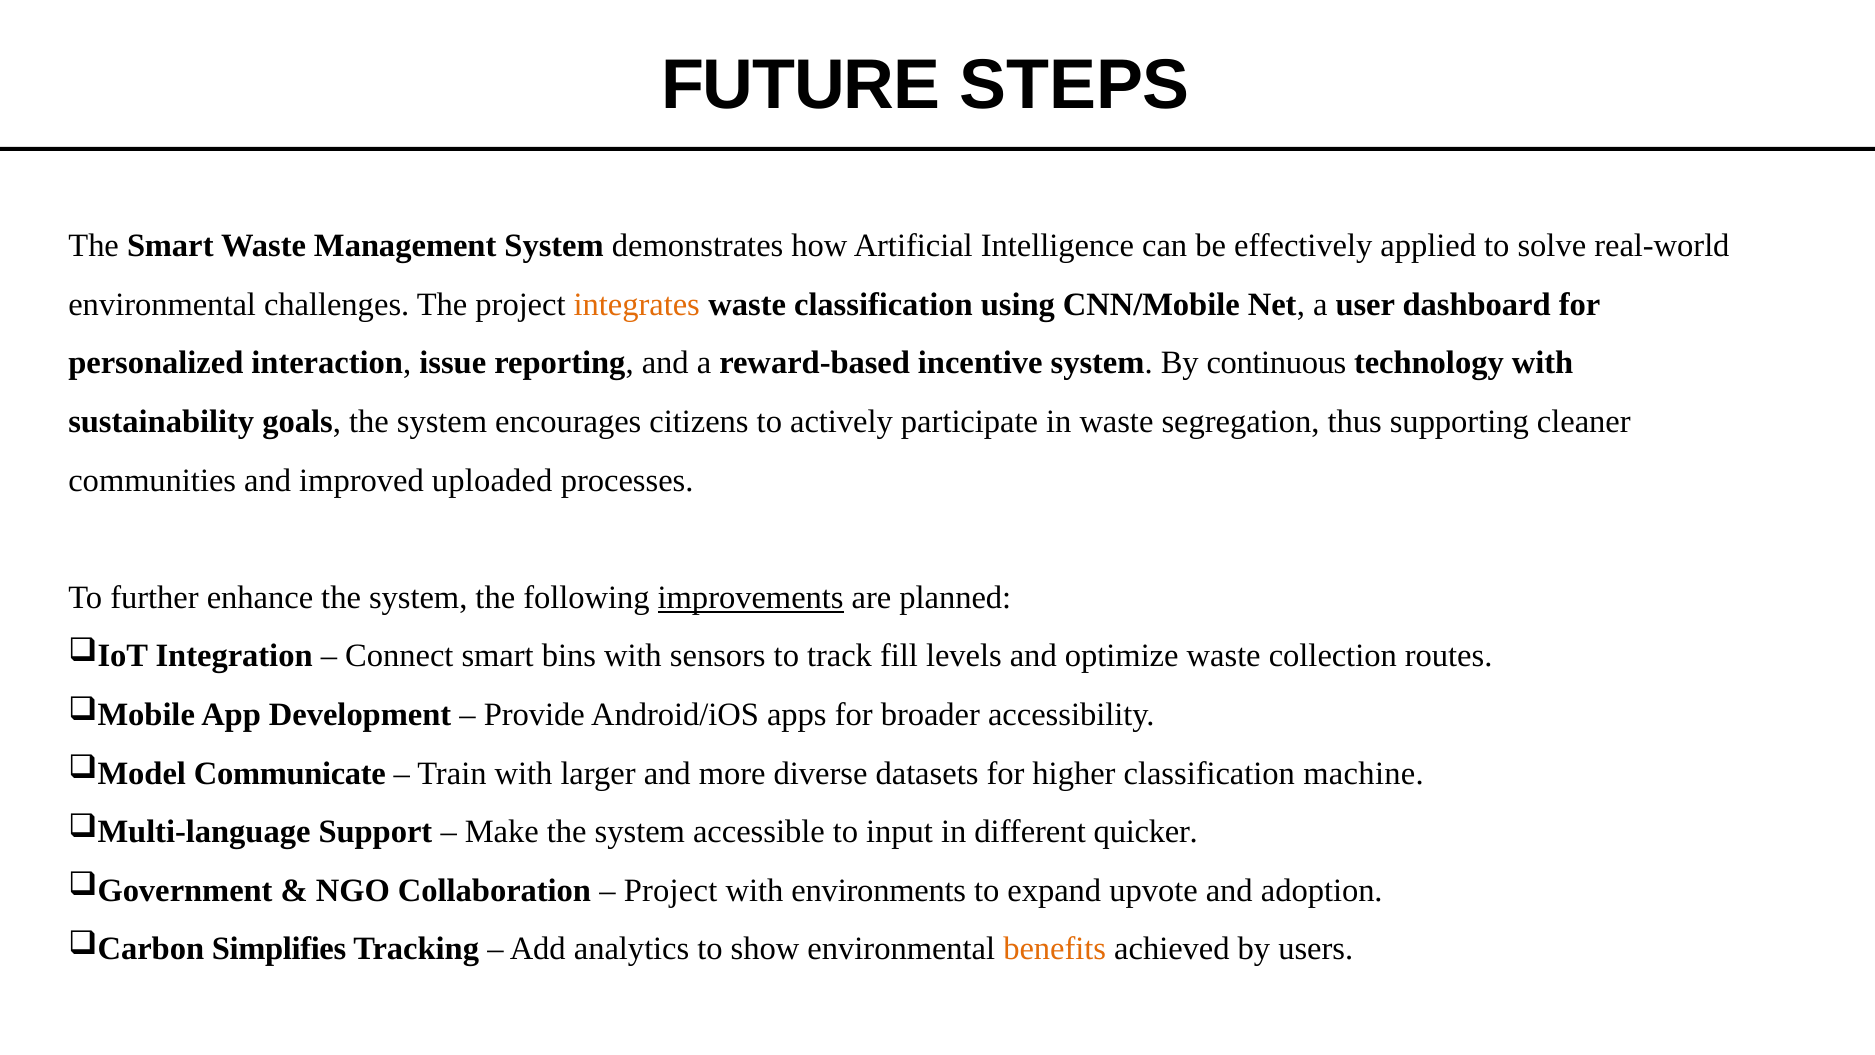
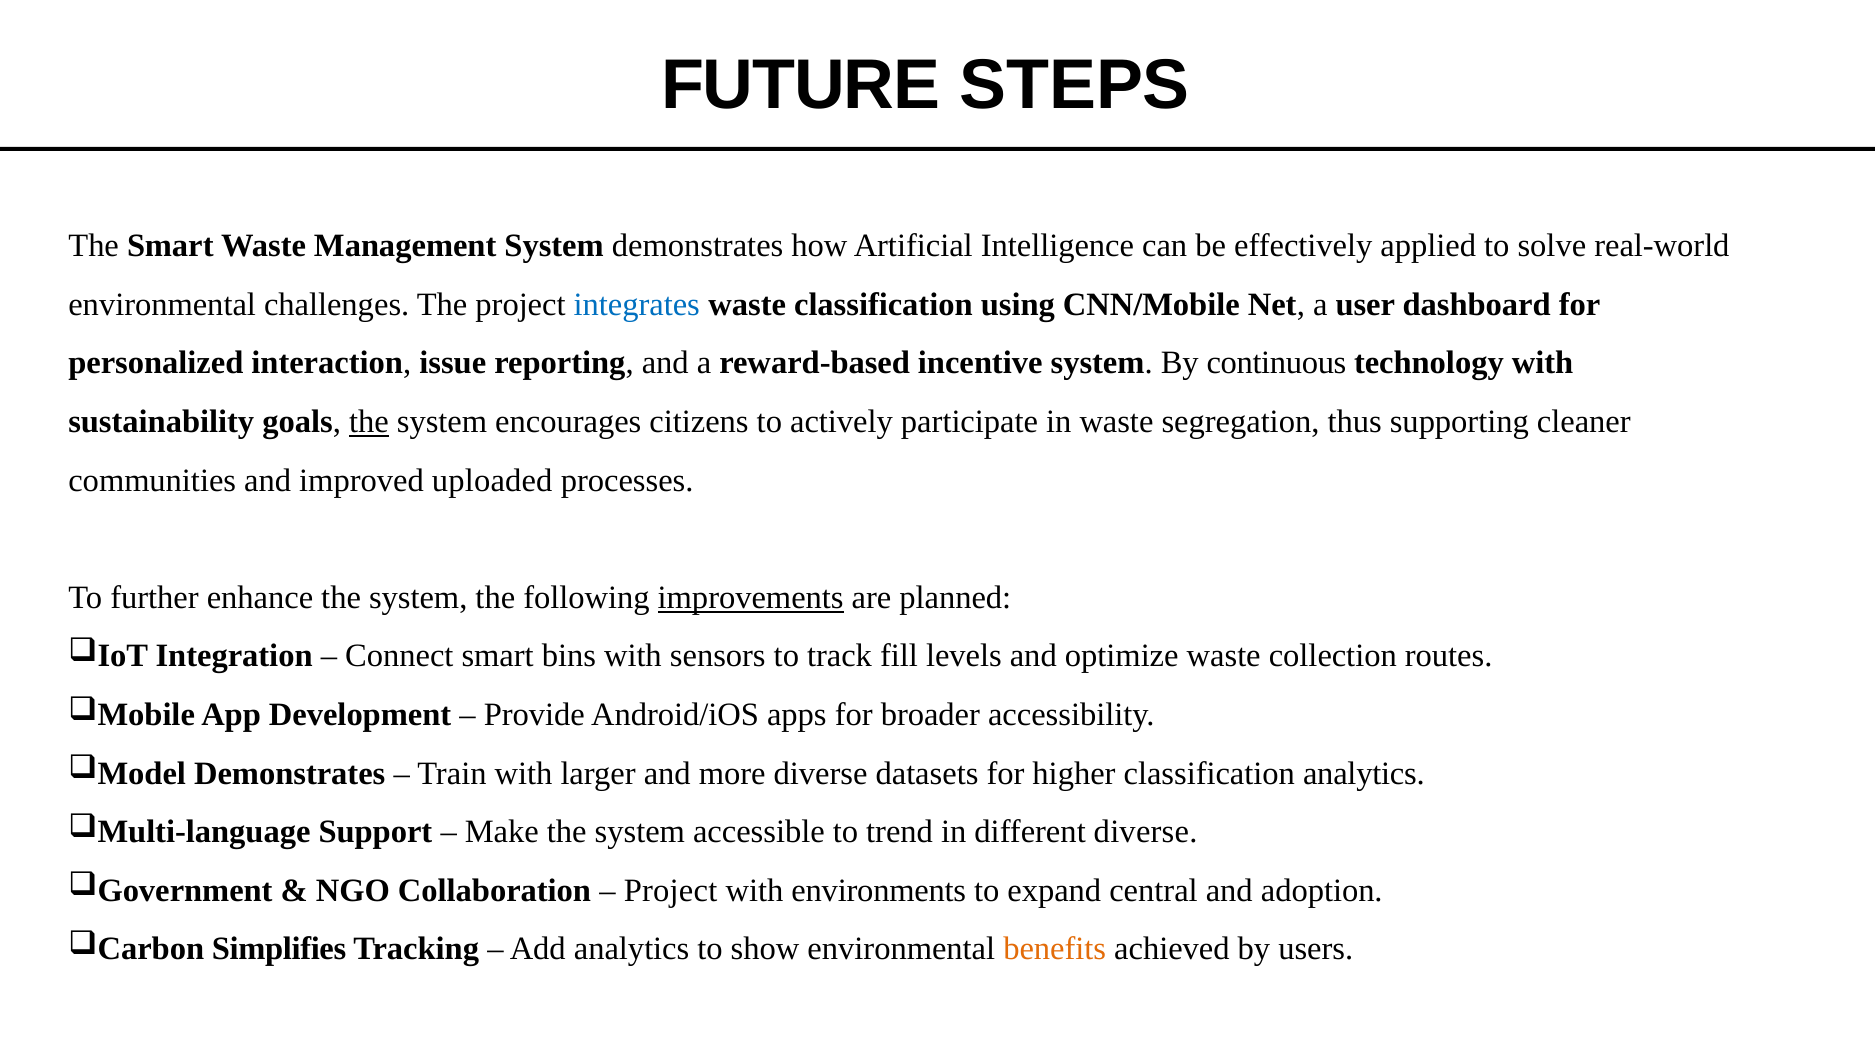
integrates colour: orange -> blue (637, 305)
the underline: none -> present (369, 422)
Communicate: Communicate -> Demonstrates (290, 773)
classification machine: machine -> analytics (1364, 773)
input: input -> trend (900, 832)
different quicker: quicker -> diverse (1146, 832)
upvote: upvote -> central (1153, 890)
